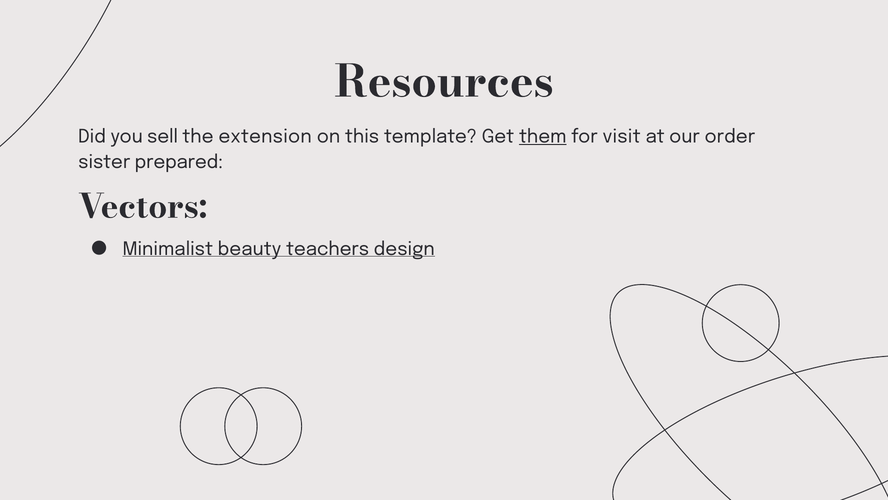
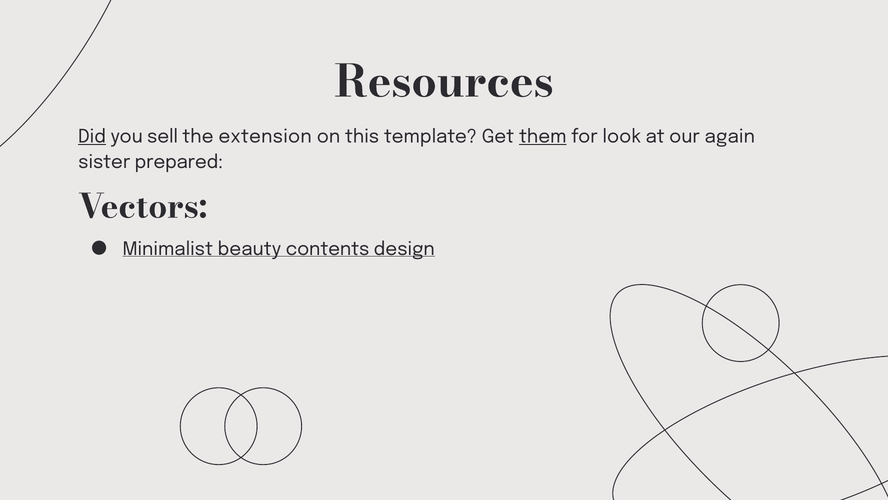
Did underline: none -> present (92, 137)
visit: visit -> look (622, 137)
order: order -> again (730, 137)
teachers: teachers -> contents (328, 249)
